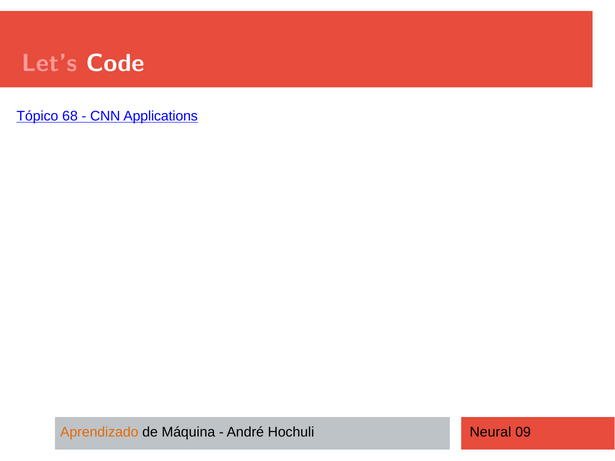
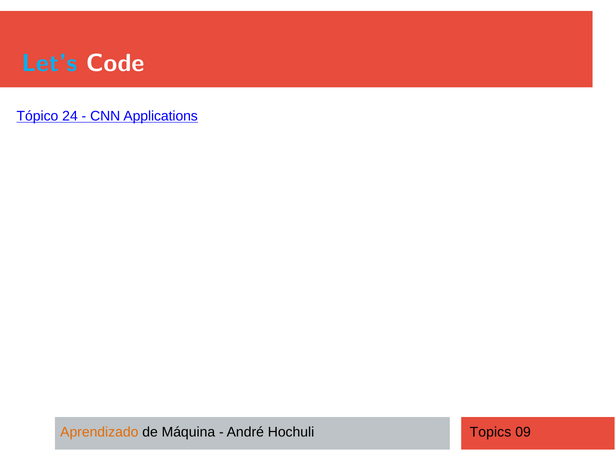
Let’s colour: pink -> light blue (50, 63)
68: 68 -> 24 (70, 116)
Neural: Neural -> Topics (490, 432)
